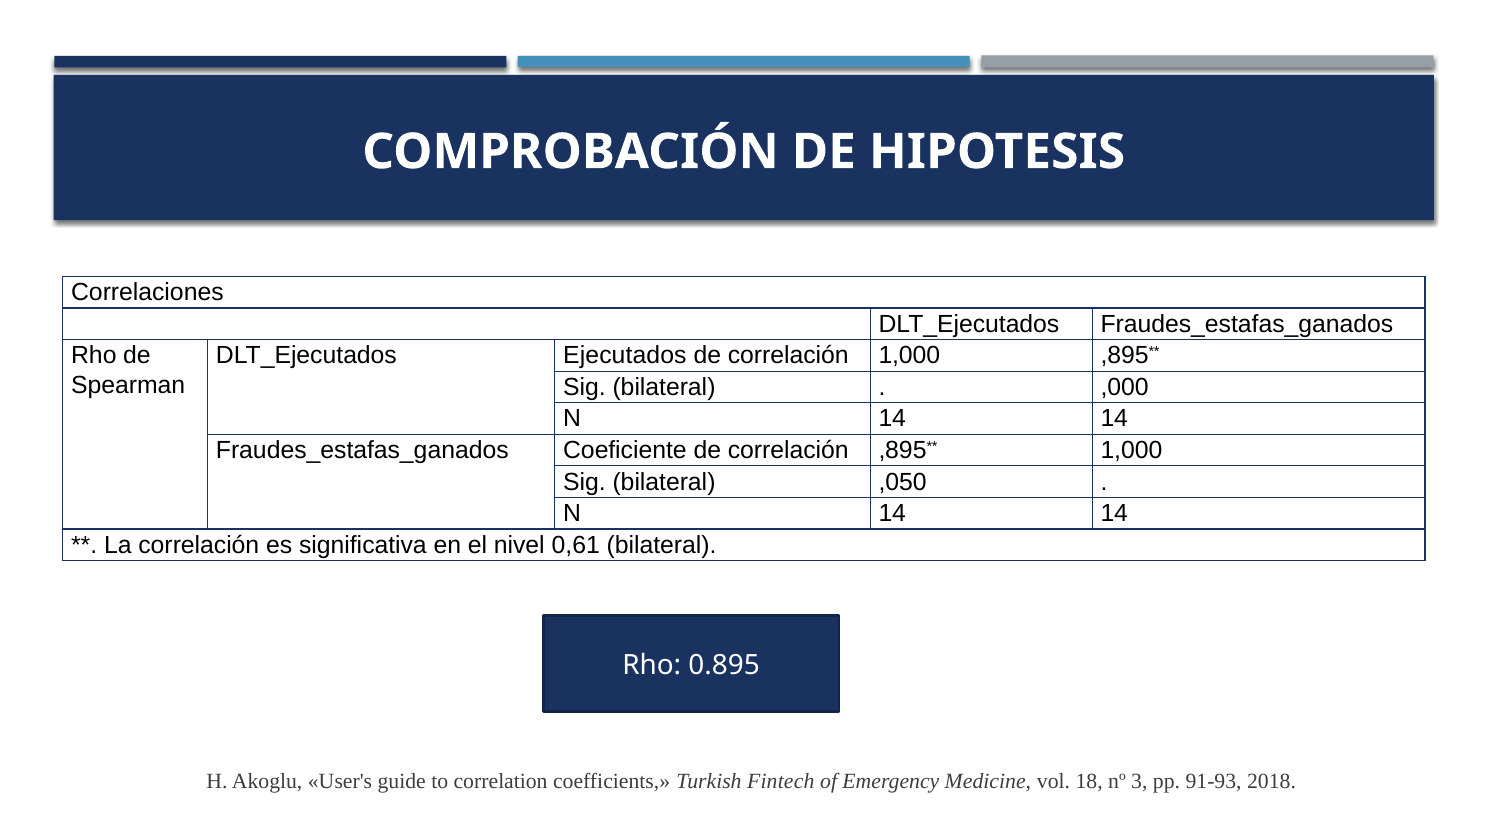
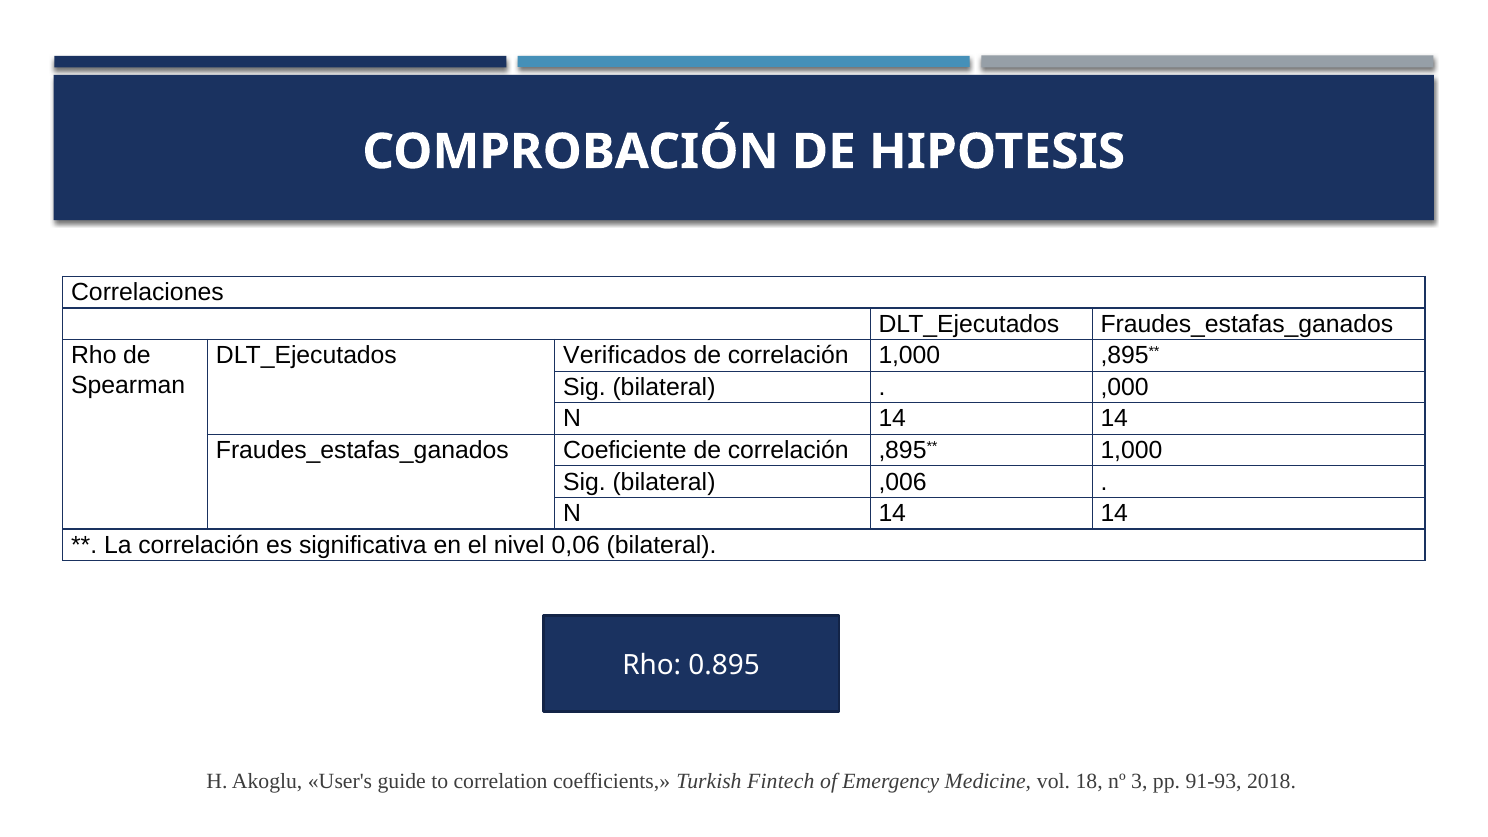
Ejecutados: Ejecutados -> Verificados (625, 356)
,050: ,050 -> ,006 (903, 482)
0,61: 0,61 -> 0,06 (576, 545)
